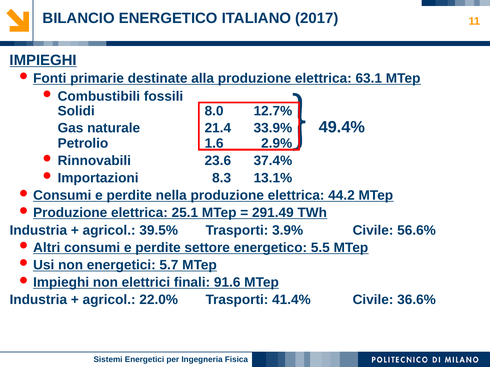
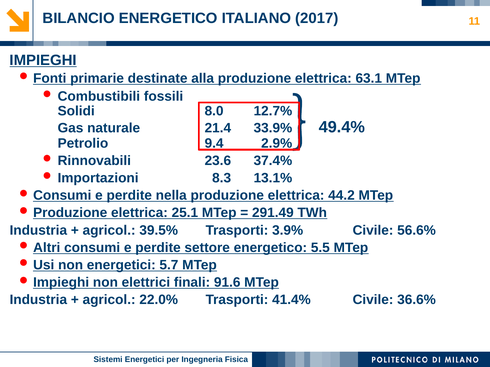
1.6: 1.6 -> 9.4 (214, 143)
